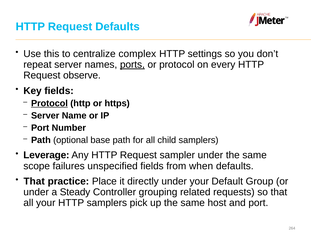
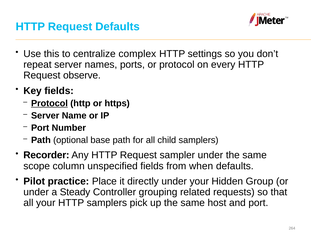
ports underline: present -> none (132, 64)
Leverage: Leverage -> Recorder (46, 155)
failures: failures -> column (69, 165)
That: That -> Pilot (34, 181)
Default: Default -> Hidden (227, 181)
